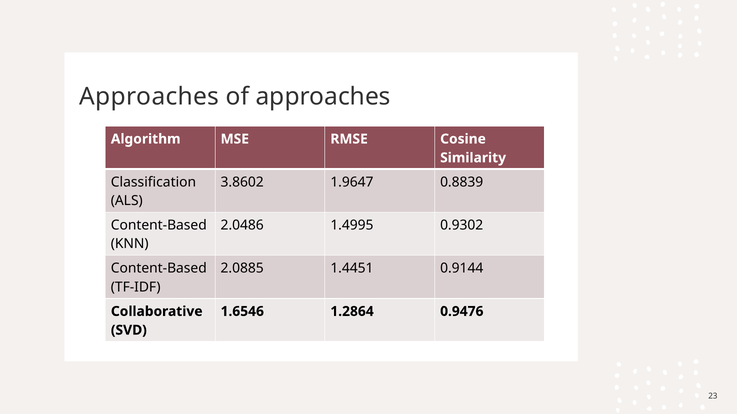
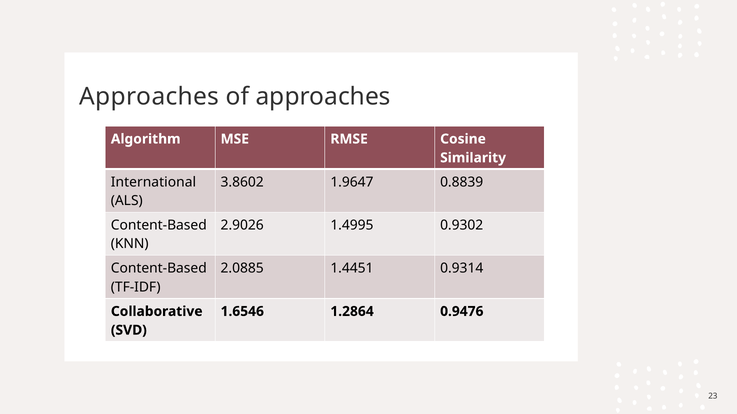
Classification: Classification -> International (153, 182)
2.0486: 2.0486 -> 2.9026 (242, 225)
0.9144: 0.9144 -> 0.9314 (462, 269)
